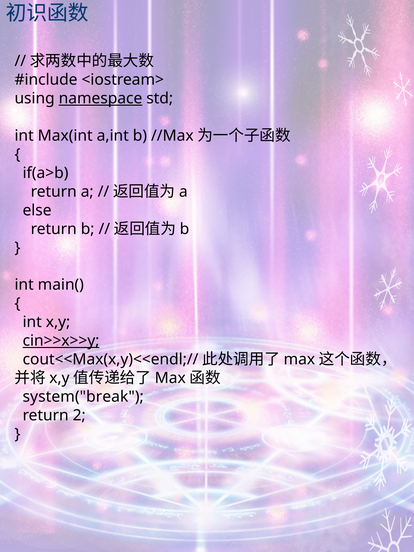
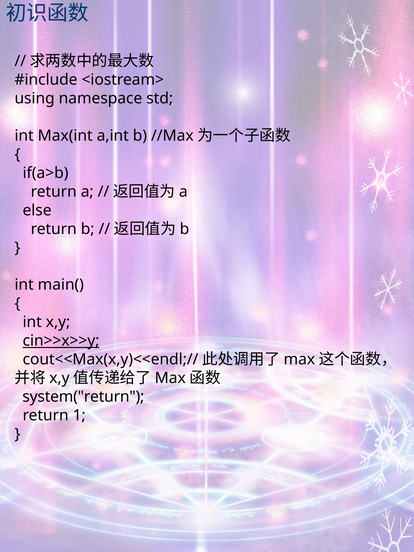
namespace underline: present -> none (101, 98)
system("break: system("break -> system("return (83, 397)
2: 2 -> 1 (79, 415)
